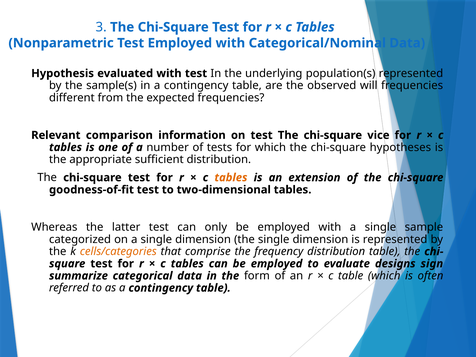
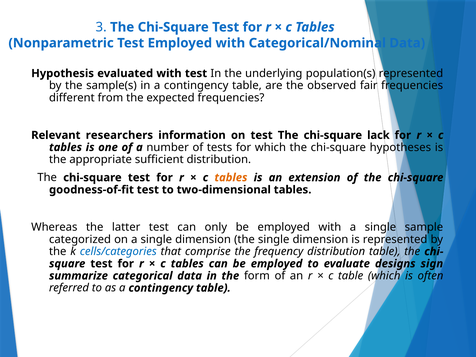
will: will -> fair (369, 86)
comparison: comparison -> researchers (119, 135)
vice: vice -> lack (378, 135)
cells/categories colour: orange -> blue (118, 252)
